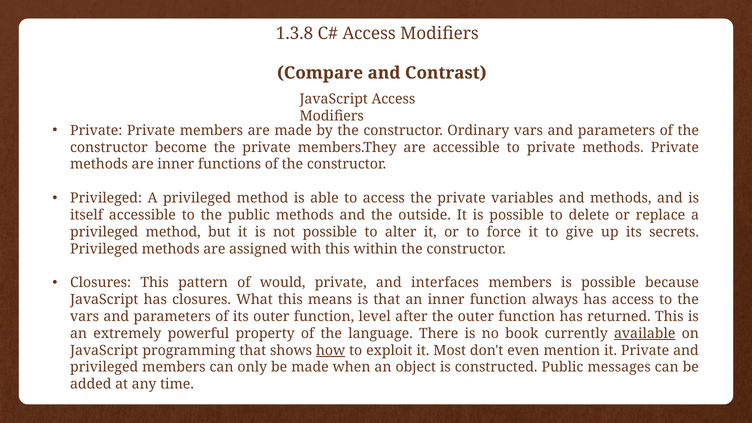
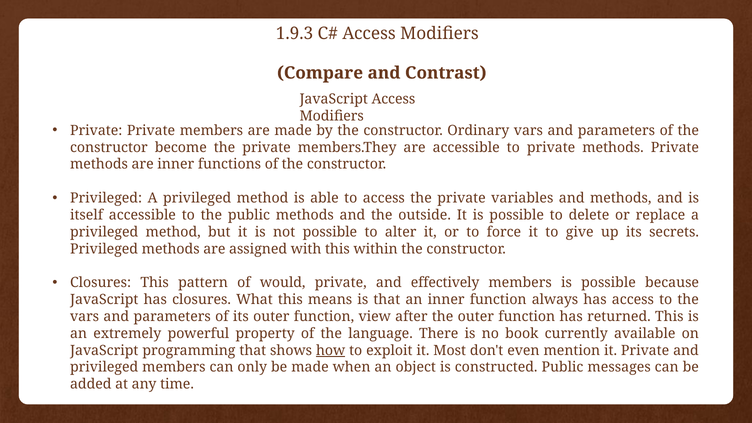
1.3.8: 1.3.8 -> 1.9.3 (294, 34)
interfaces: interfaces -> effectively (445, 283)
level: level -> view (375, 317)
available underline: present -> none (645, 334)
